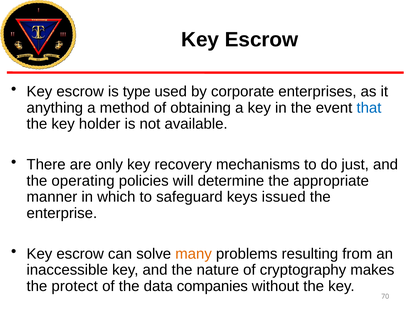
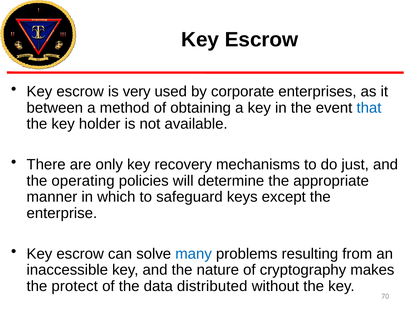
type: type -> very (137, 91)
anything: anything -> between (55, 108)
issued: issued -> except (284, 197)
many colour: orange -> blue (194, 253)
companies: companies -> distributed (212, 286)
